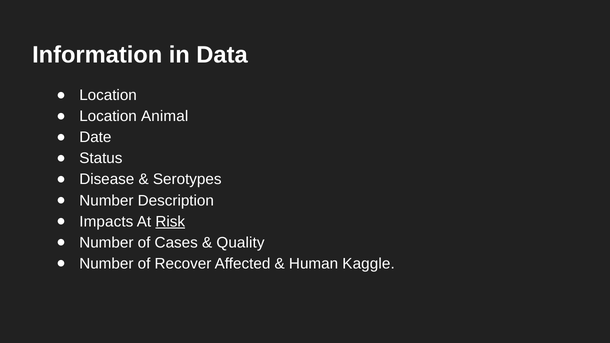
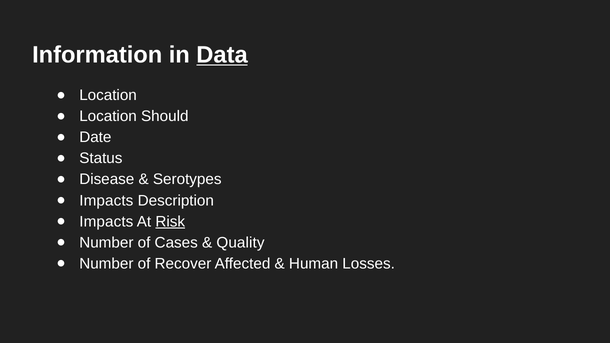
Data underline: none -> present (222, 55)
Animal: Animal -> Should (165, 116)
Number: Number -> Impacts (106, 201)
Kaggle: Kaggle -> Losses (369, 264)
